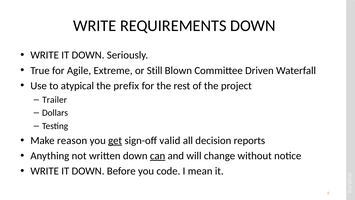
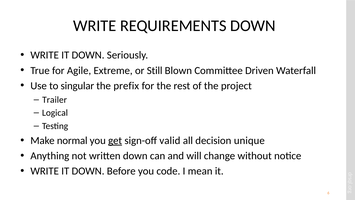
atypical: atypical -> singular (77, 86)
Dollars: Dollars -> Logical (55, 113)
reason: reason -> normal (72, 140)
reports: reports -> unique (249, 140)
can underline: present -> none (158, 156)
